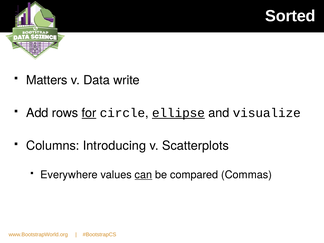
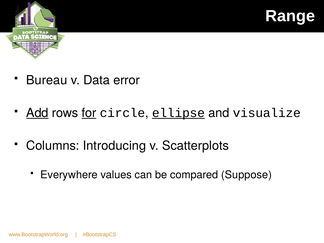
Sorted: Sorted -> Range (290, 16)
Matters: Matters -> Bureau (47, 80)
write: write -> error (127, 80)
Add underline: none -> present (37, 113)
can underline: present -> none (143, 175)
Commas: Commas -> Suppose (247, 175)
